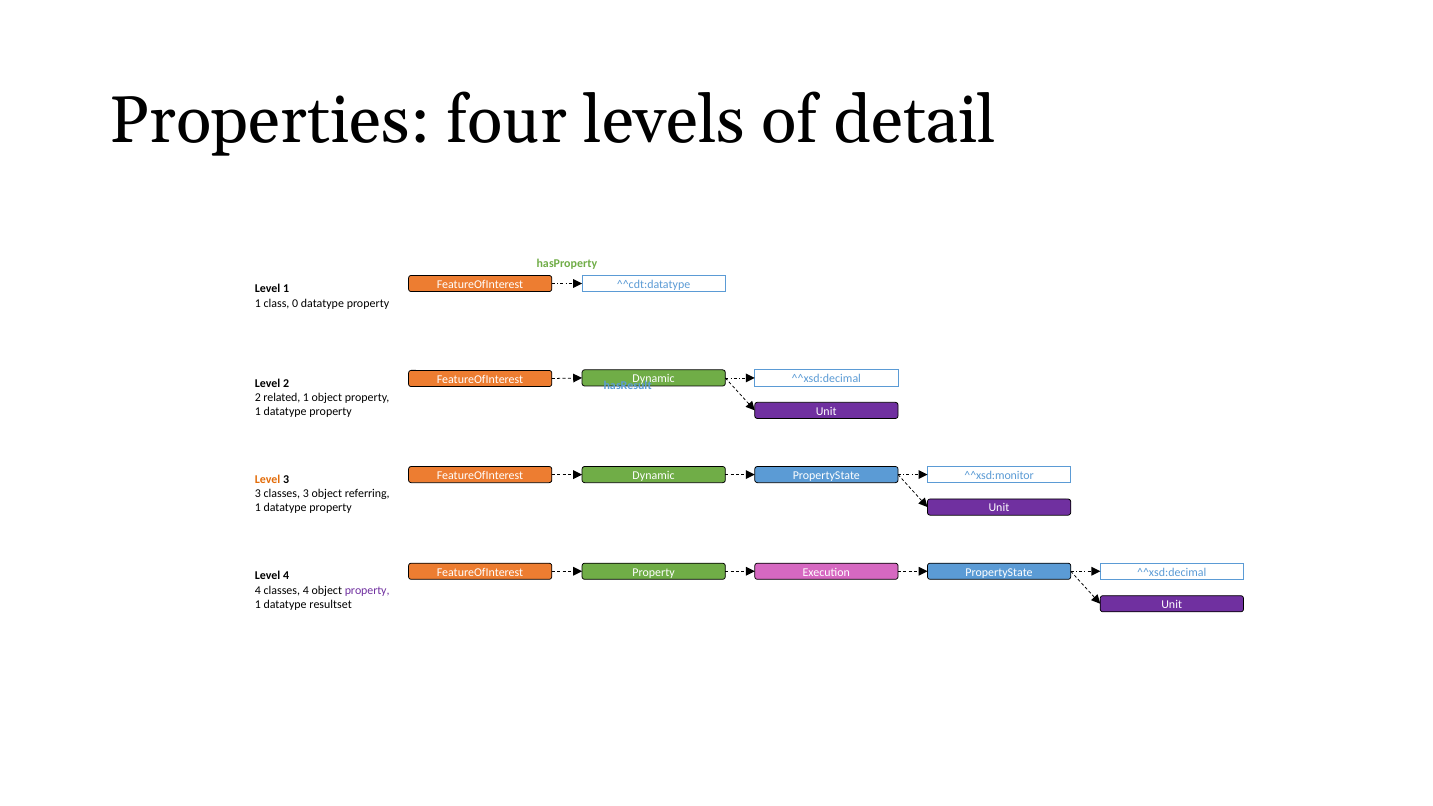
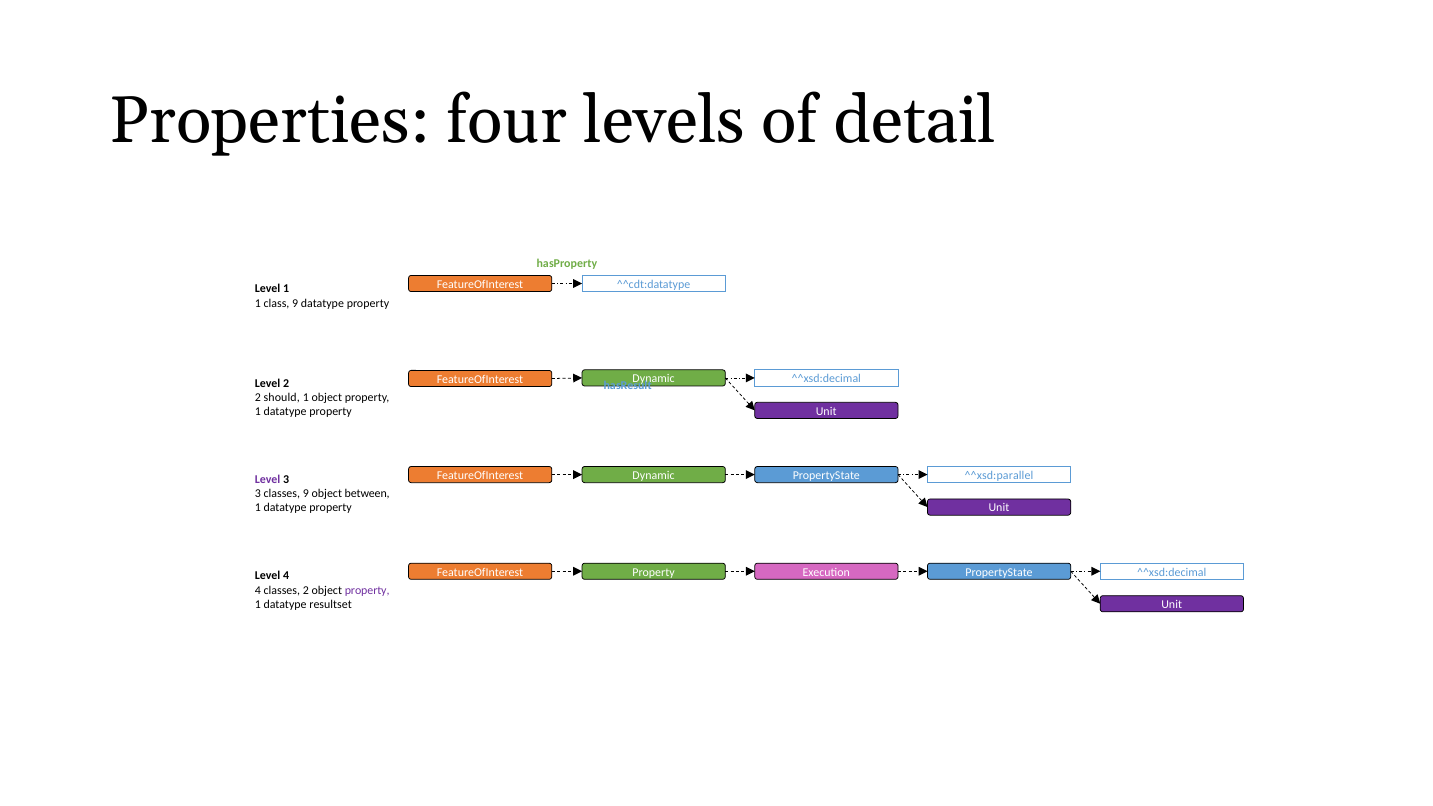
class 0: 0 -> 9 (295, 303)
related: related -> should (282, 397)
^^xsd:monitor: ^^xsd:monitor -> ^^xsd:parallel (999, 475)
Level colour: orange -> purple (268, 479)
classes 3: 3 -> 9 (306, 494)
referring: referring -> between (367, 494)
classes 4: 4 -> 2 (306, 590)
